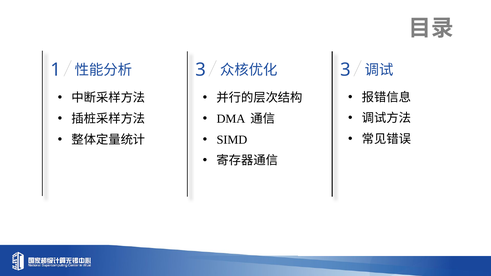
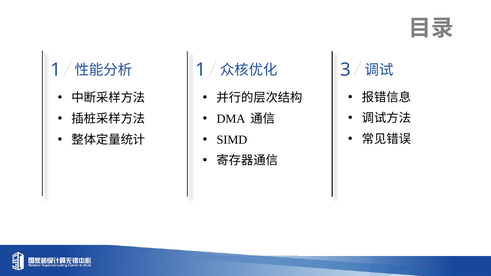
3: 3 -> 1 (201, 70)
